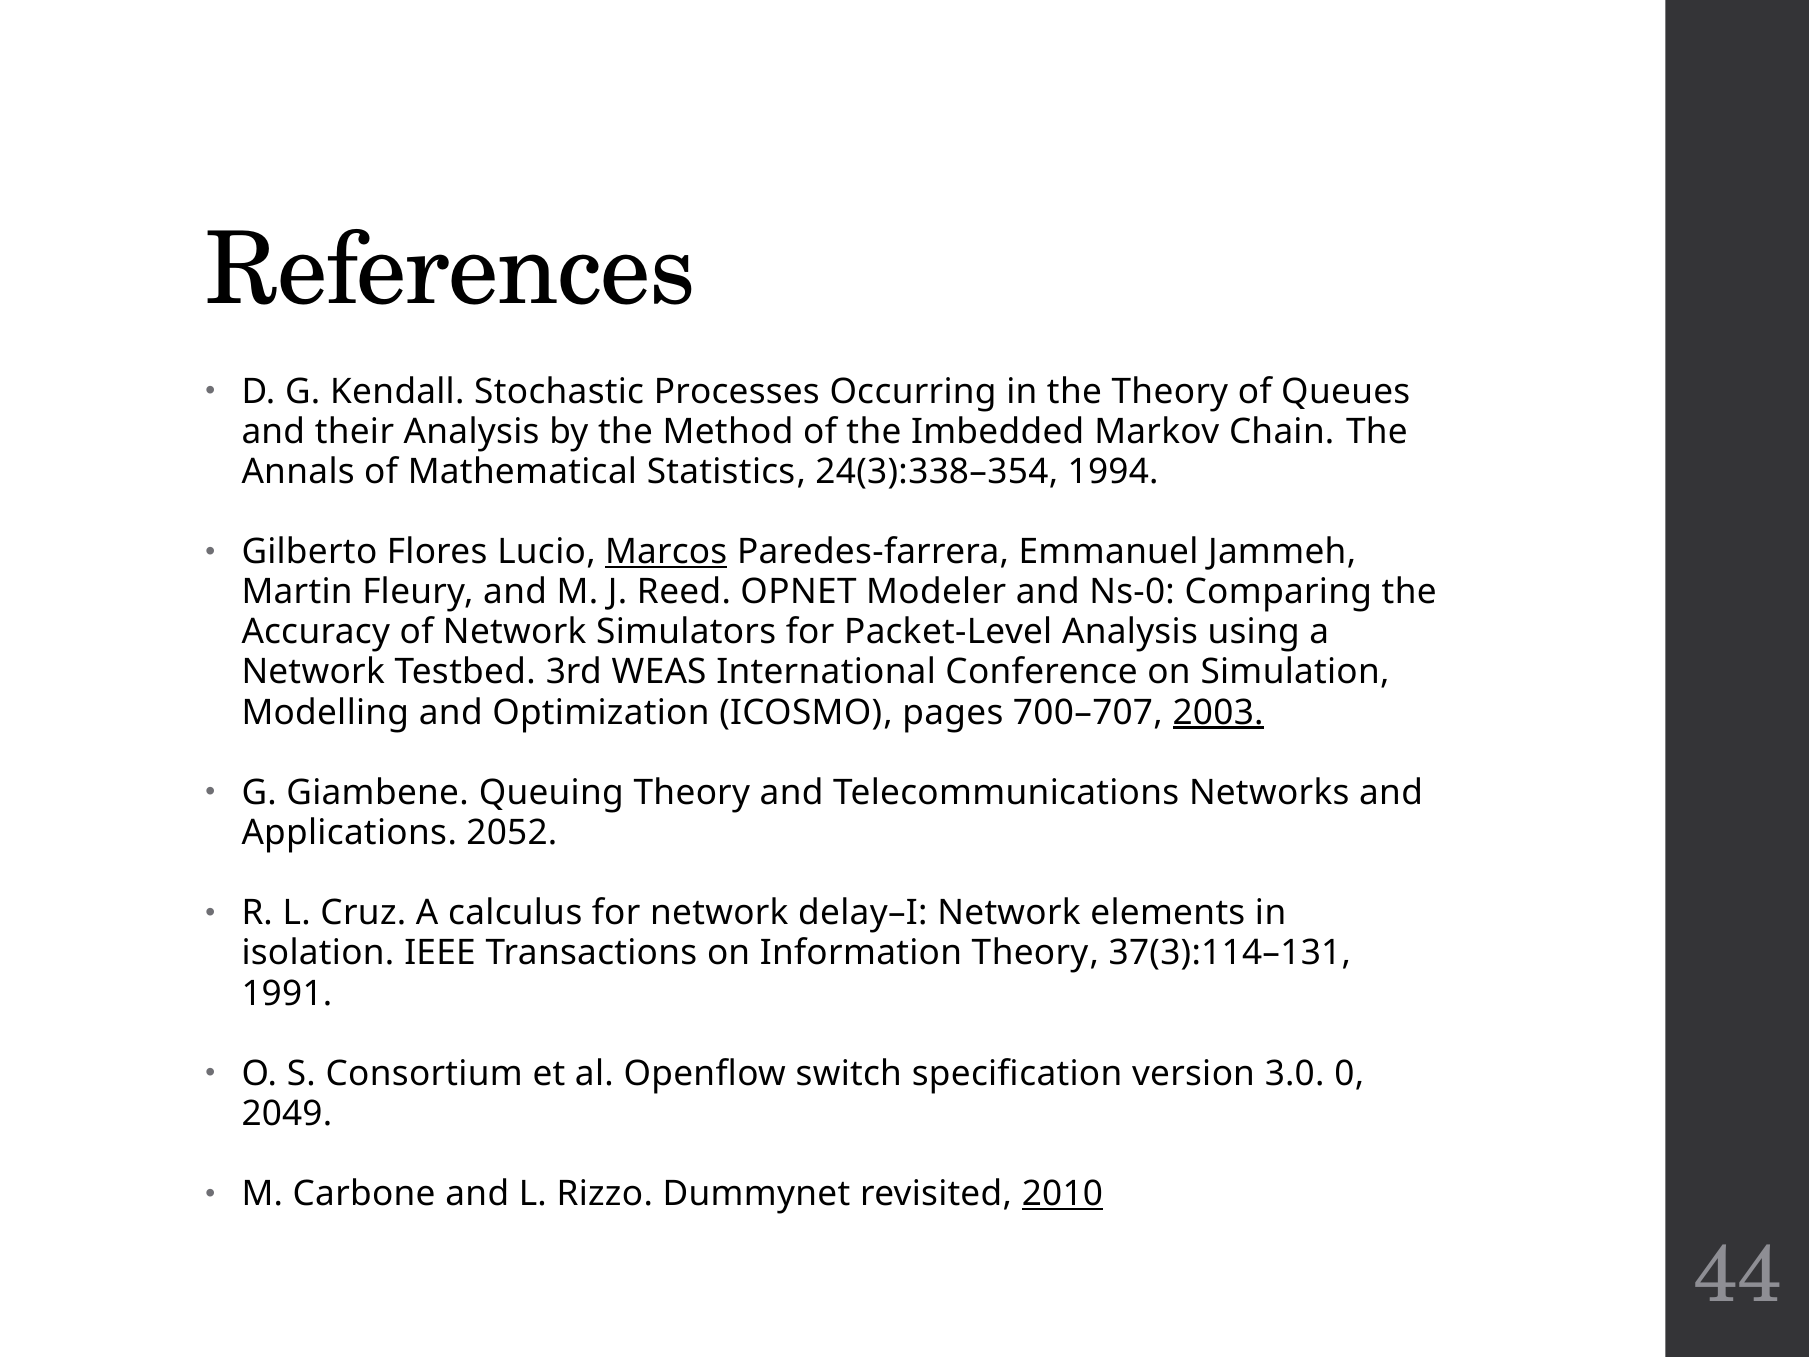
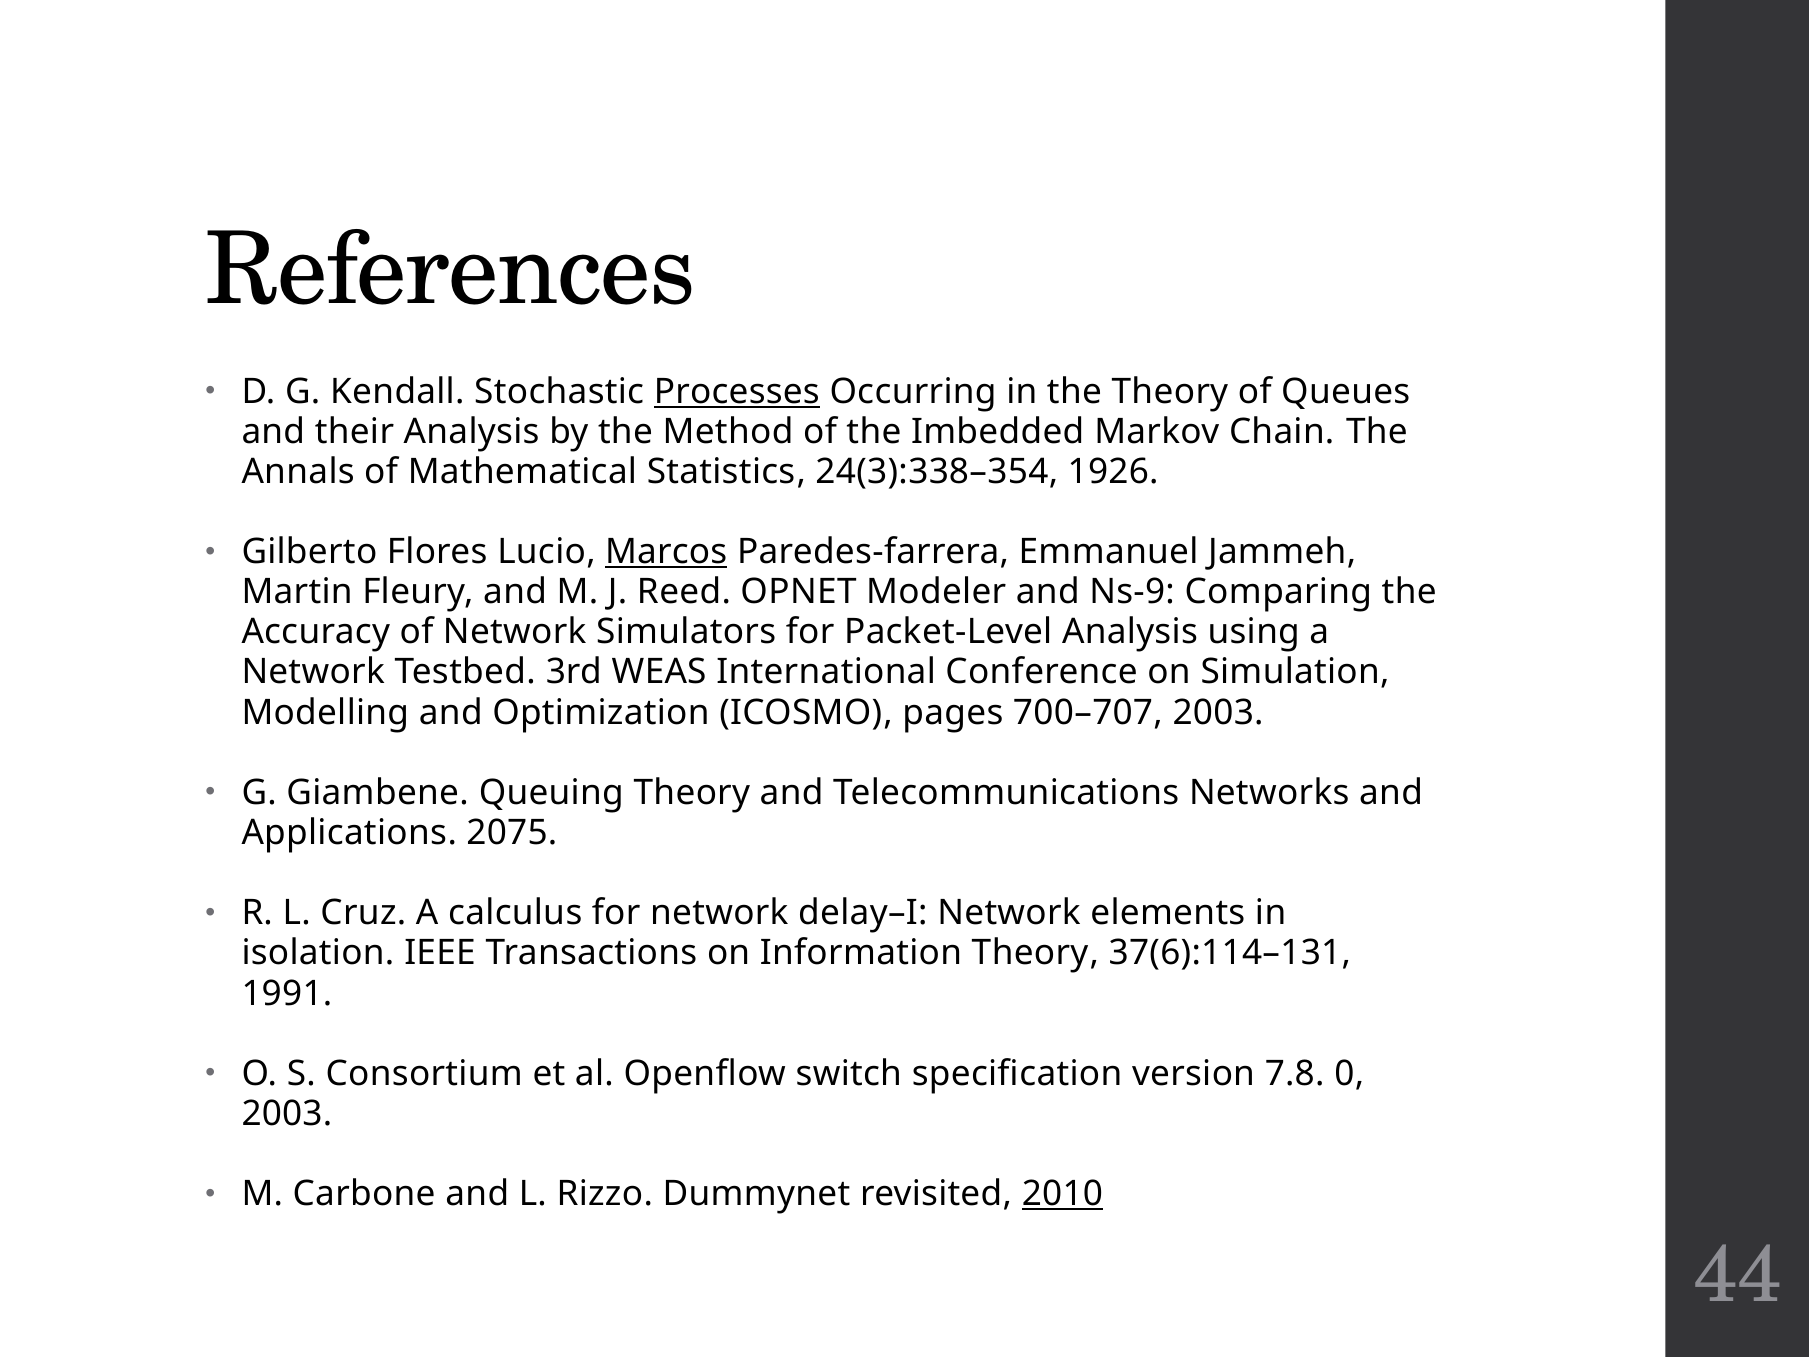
Processes underline: none -> present (737, 391)
1994: 1994 -> 1926 (1113, 472)
Ns-0: Ns-0 -> Ns-9 (1132, 592)
2003 underline: present -> none (1218, 712)
2052: 2052 -> 2075 (512, 833)
37(3):114–131: 37(3):114–131 -> 37(6):114–131 (1230, 953)
3.0: 3.0 -> 7.8 (1295, 1074)
2049: 2049 -> 2003 (287, 1114)
